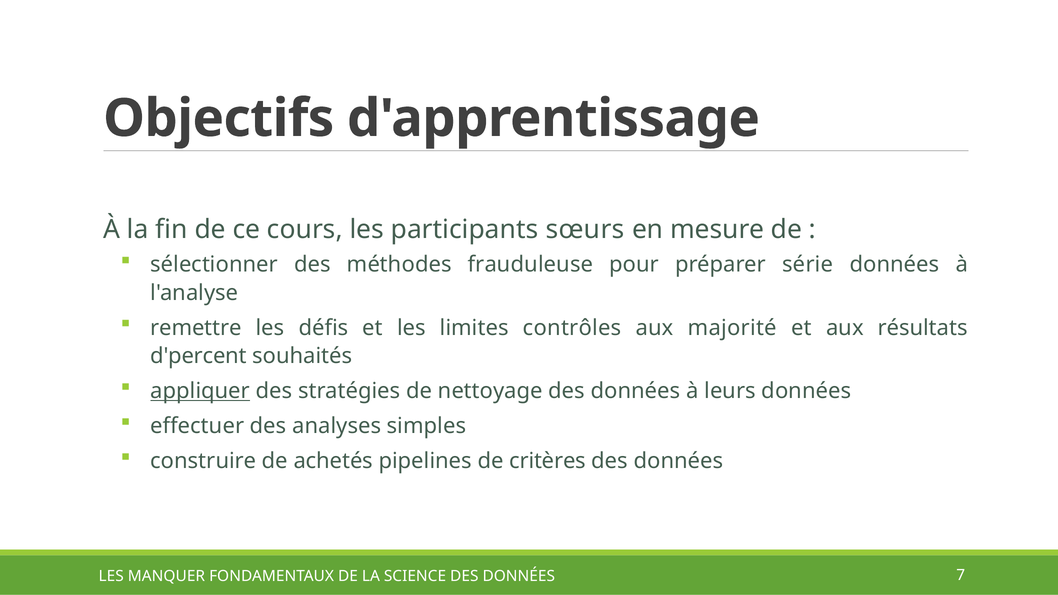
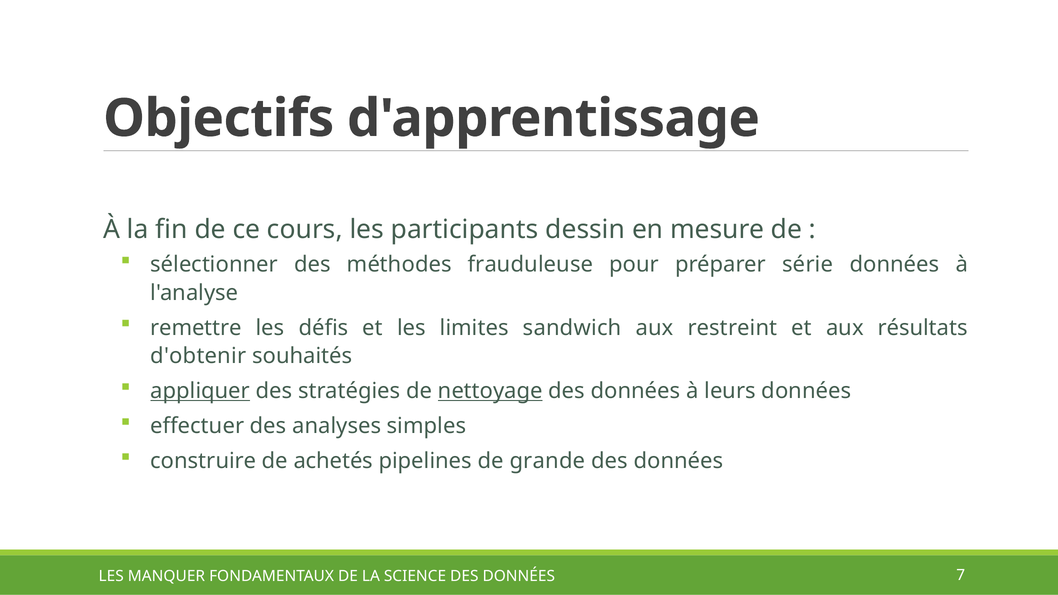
sœurs: sœurs -> dessin (585, 230)
contrôles: contrôles -> sandwich (572, 328)
majorité: majorité -> restreint (732, 328)
d'percent: d'percent -> d'obtenir (198, 356)
nettoyage underline: none -> present (490, 391)
critères: critères -> grande (547, 461)
